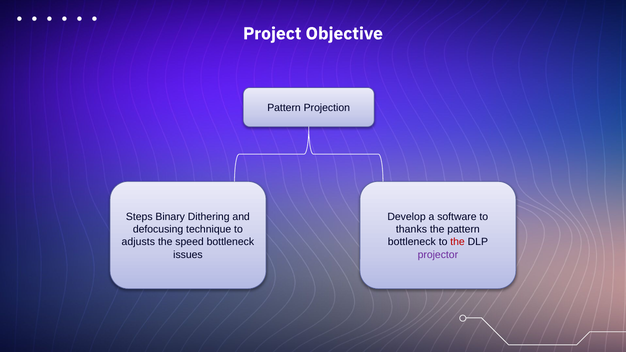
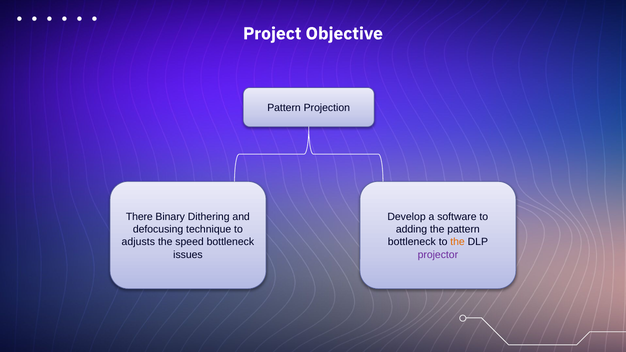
Steps: Steps -> There (139, 217)
thanks: thanks -> adding (411, 230)
the colour: red -> orange (458, 242)
